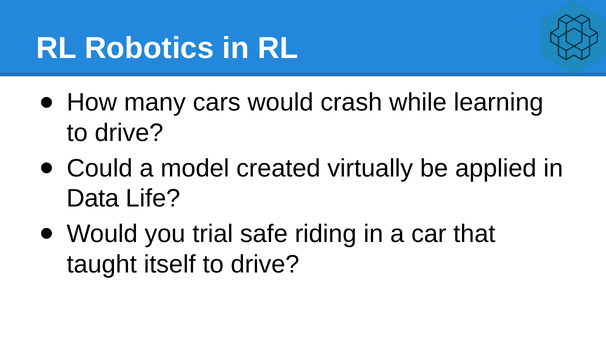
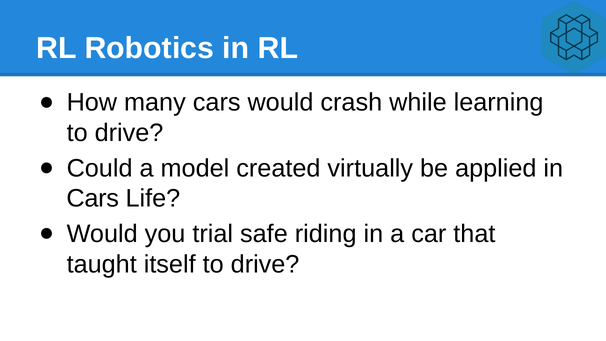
Data: Data -> Cars (93, 198)
